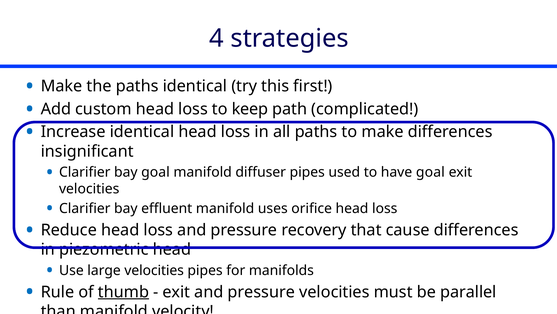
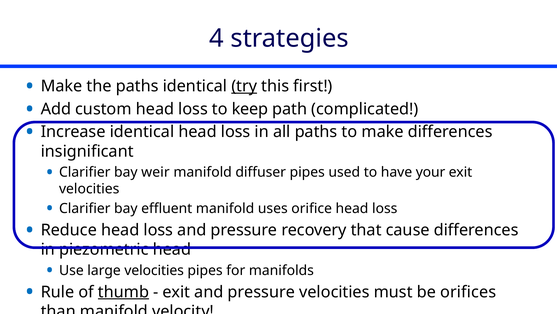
try underline: none -> present (244, 86)
bay goal: goal -> weir (155, 172)
have goal: goal -> your (431, 172)
parallel: parallel -> orifices (468, 291)
